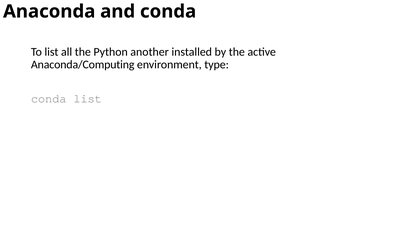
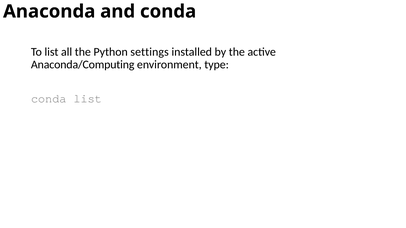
another: another -> settings (150, 52)
